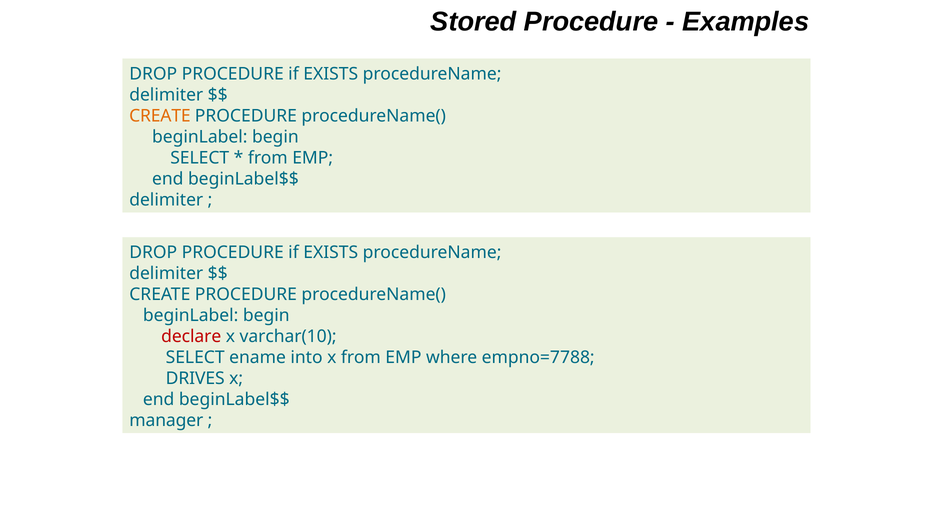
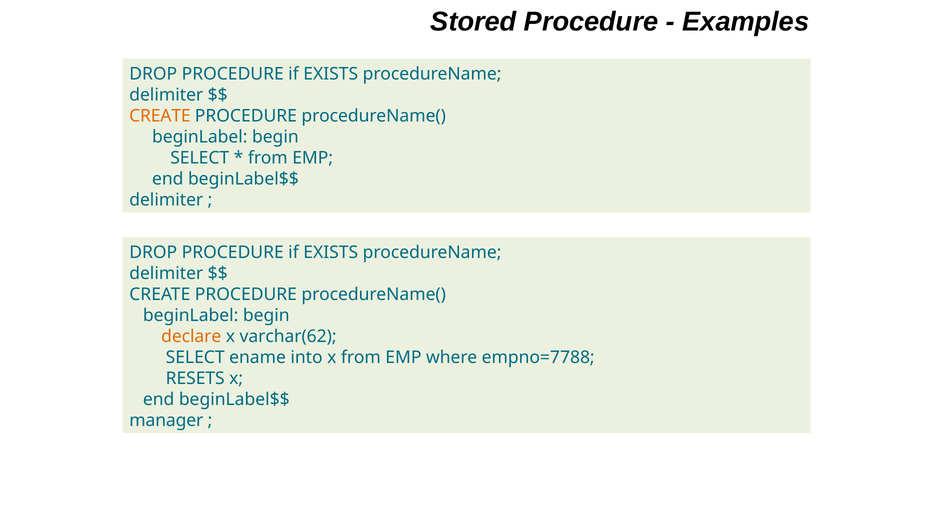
declare colour: red -> orange (191, 336)
varchar(10: varchar(10 -> varchar(62 (288, 336)
DRIVES: DRIVES -> RESETS (195, 378)
